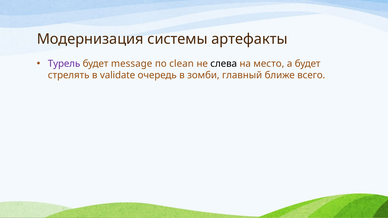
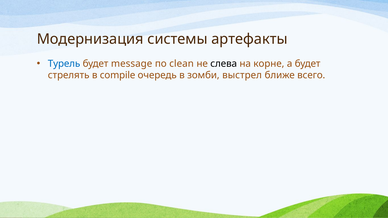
Турель colour: purple -> blue (64, 64)
место: место -> корне (269, 64)
validate: validate -> compile (118, 75)
главный: главный -> выстрел (242, 75)
